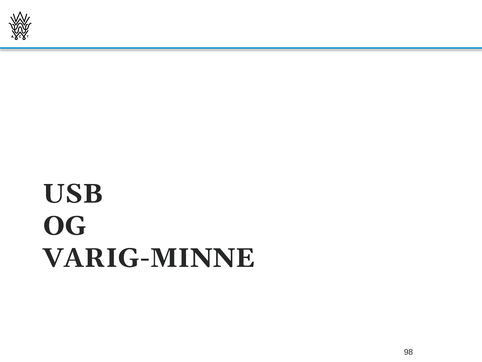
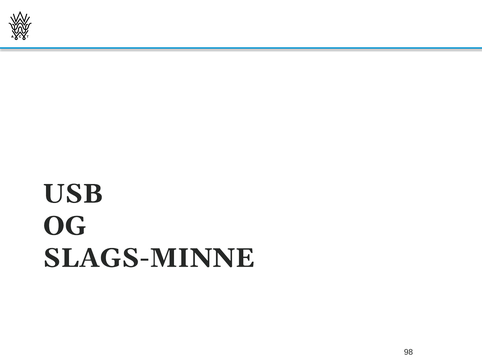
VARIG-MINNE: VARIG-MINNE -> SLAGS-MINNE (149, 258)
